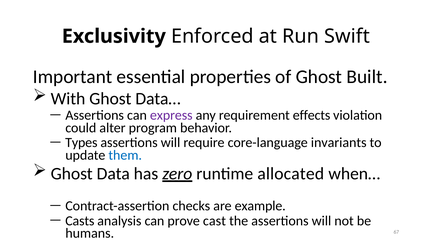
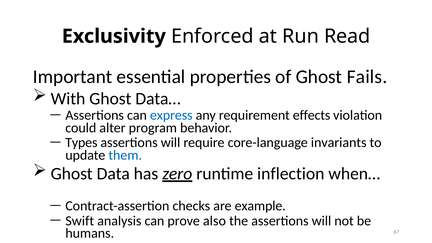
Swift: Swift -> Read (347, 36)
Built: Built -> Fails (367, 77)
express colour: purple -> blue (171, 115)
allocated: allocated -> inflection (291, 174)
Casts: Casts -> Swift (80, 221)
cast: cast -> also (214, 221)
